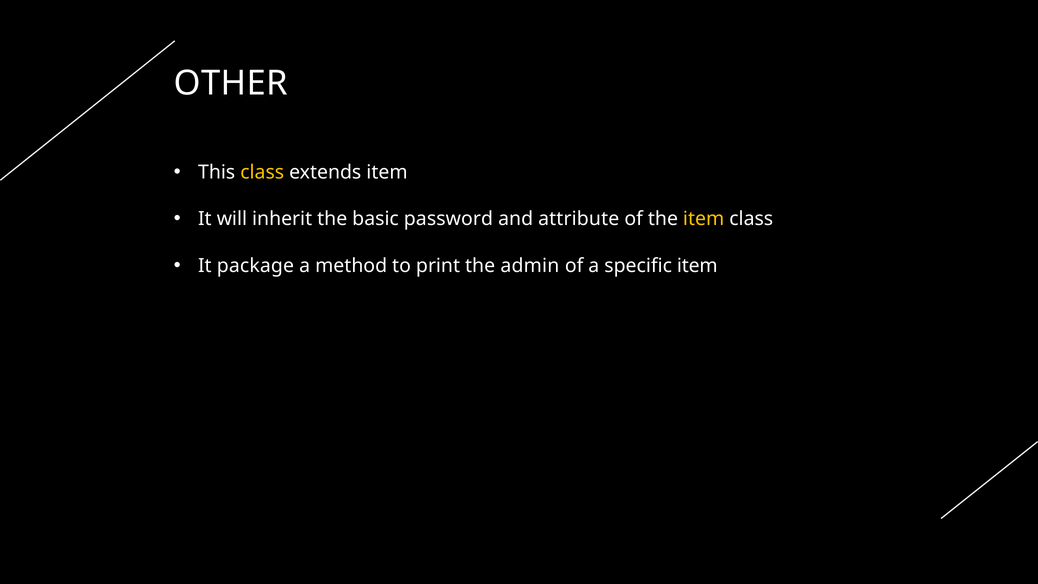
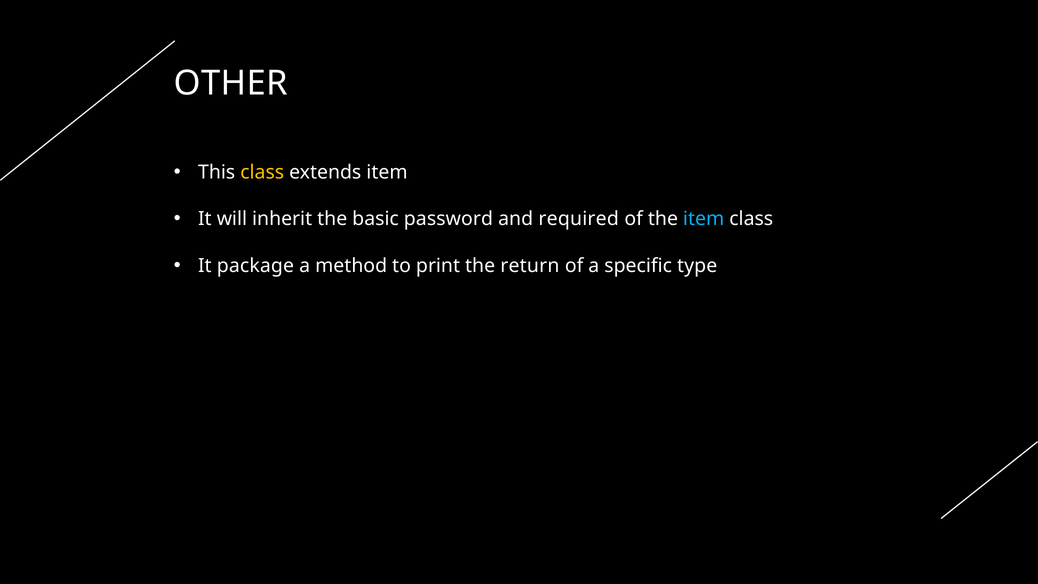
attribute: attribute -> required (579, 219)
item colour: yellow -> light blue (704, 219)
admin: admin -> return (530, 266)
specific item: item -> type (697, 266)
